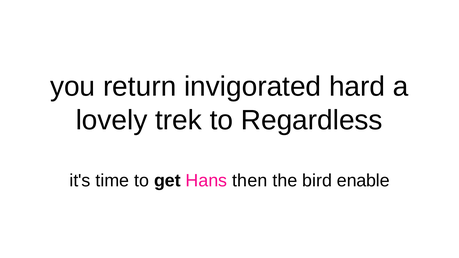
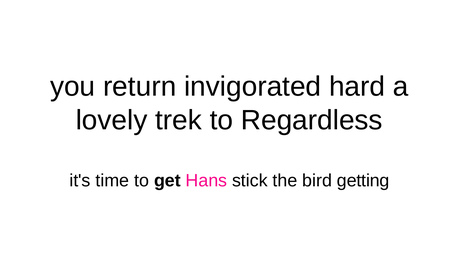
then: then -> stick (250, 181)
enable: enable -> getting (363, 181)
